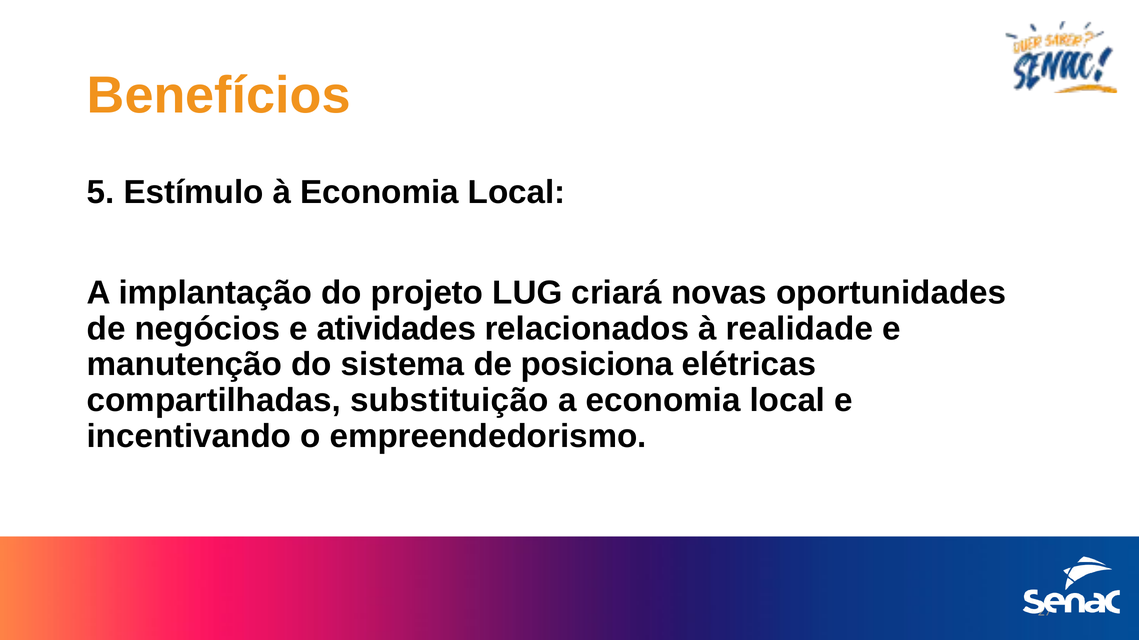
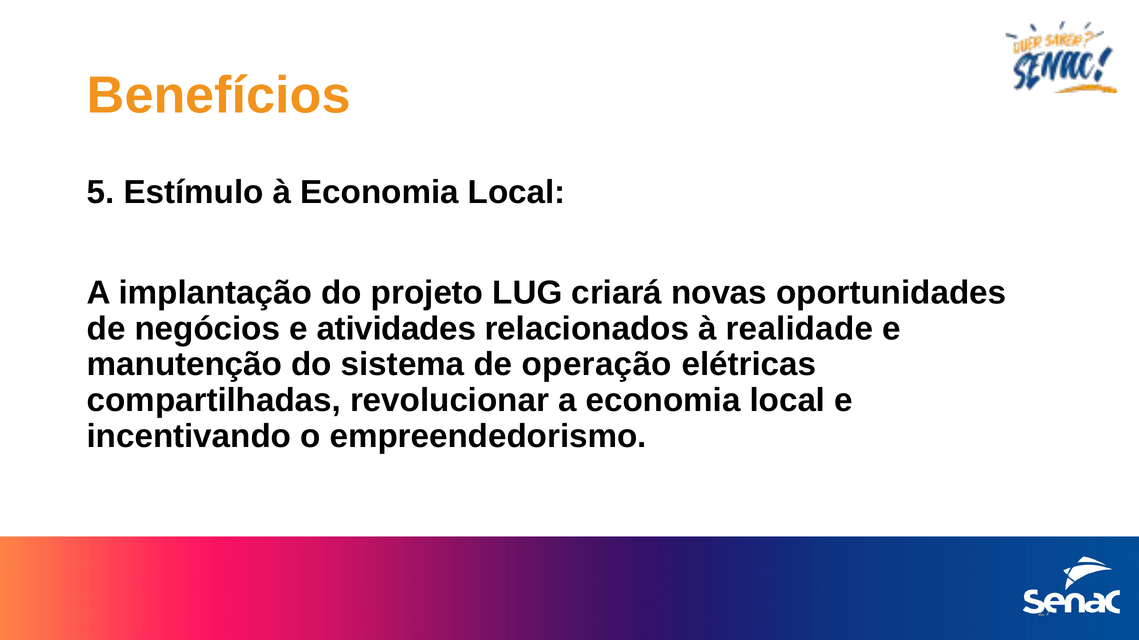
posiciona: posiciona -> operação (597, 365)
substituição: substituição -> revolucionar (450, 401)
